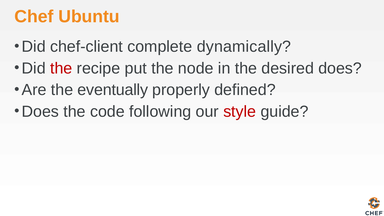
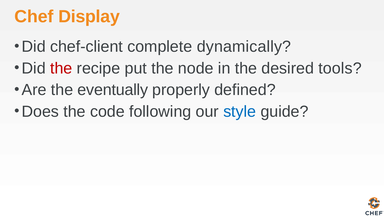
Ubuntu: Ubuntu -> Display (89, 17)
desired does: does -> tools (340, 68)
style colour: red -> blue (240, 112)
